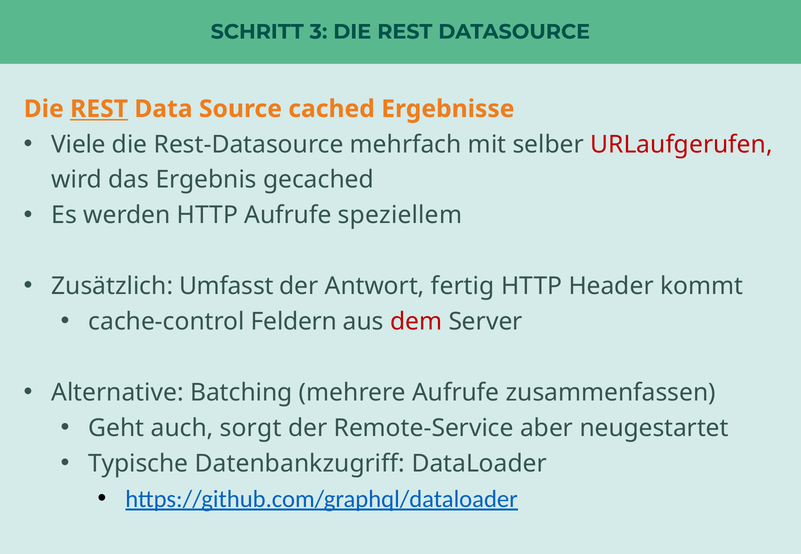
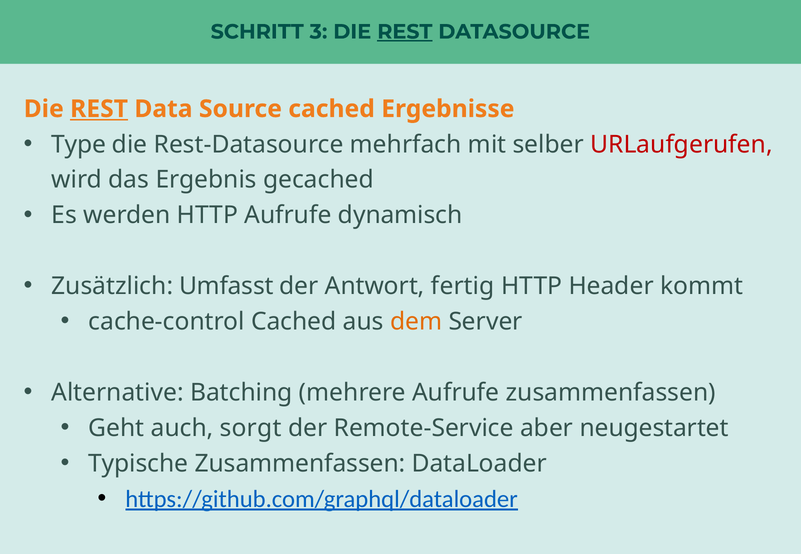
REST underline: none -> present (405, 32)
Viele: Viele -> Type (79, 145)
speziellem: speziellem -> dynamisch (400, 215)
cache-control Feldern: Feldern -> Cached (294, 322)
dem colour: red -> orange (416, 322)
Typische Datenbankzugriff: Datenbankzugriff -> Zusammenfassen (300, 464)
